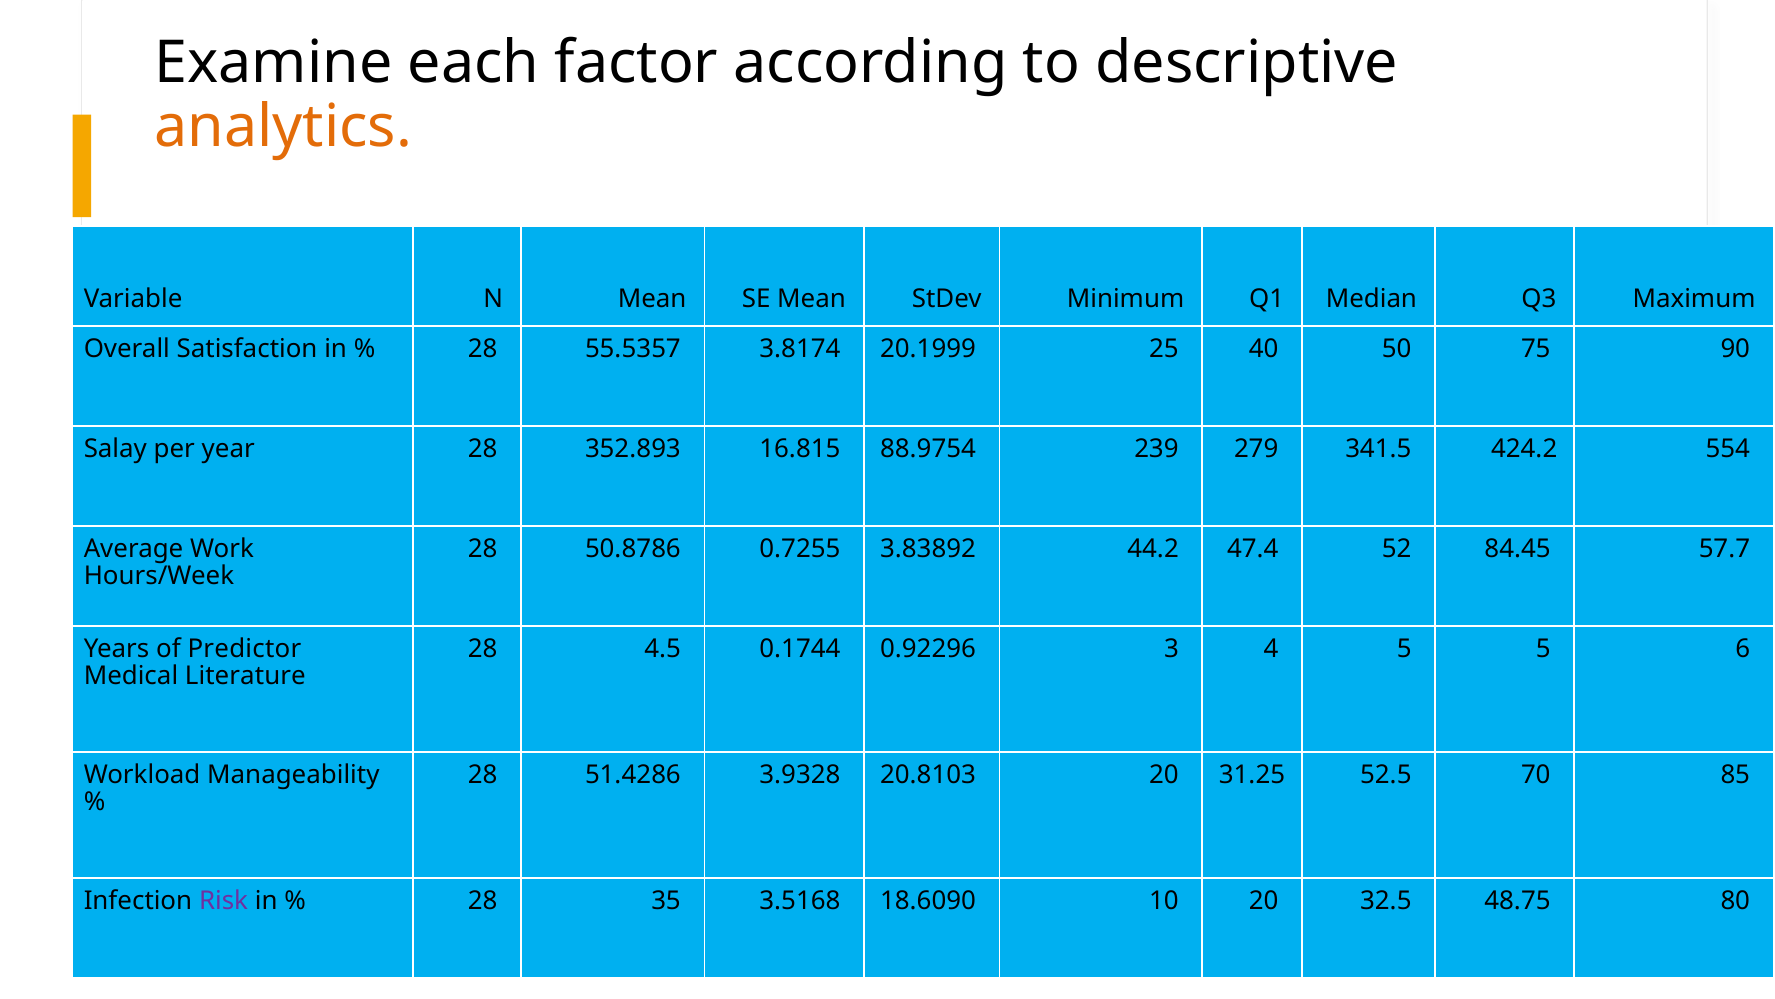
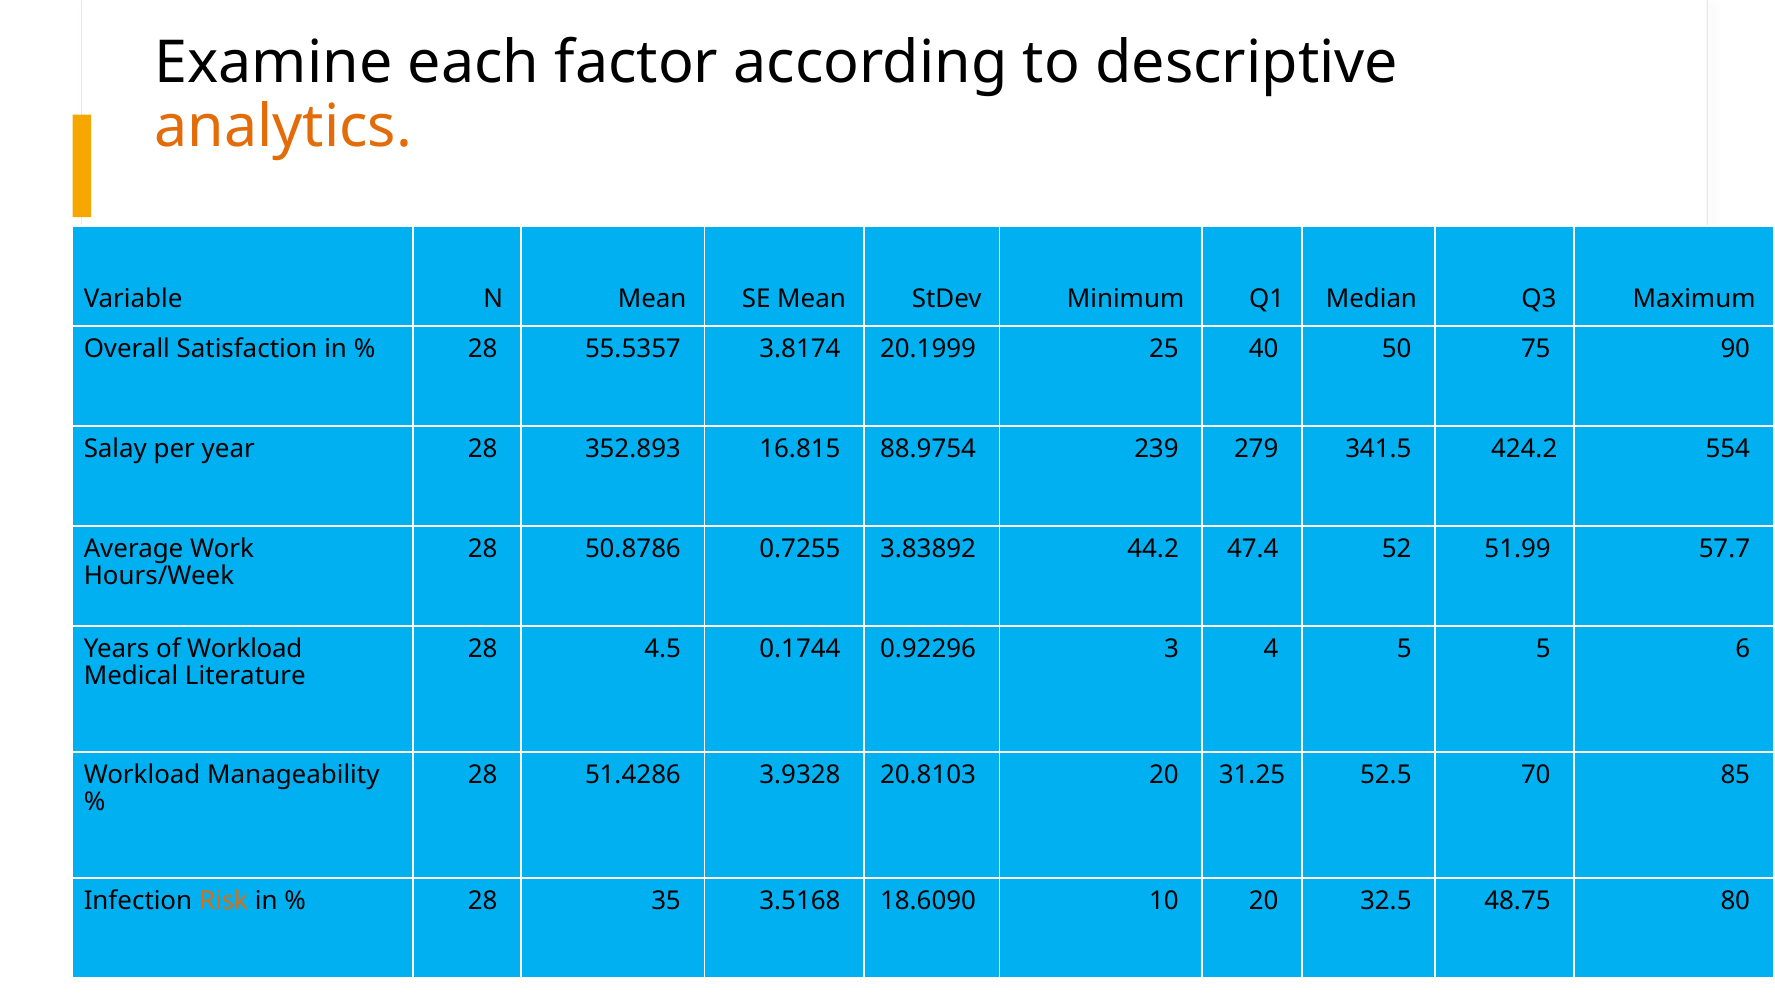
84.45: 84.45 -> 51.99 (1518, 548)
of Predictor: Predictor -> Workload (245, 648)
Risk colour: purple -> orange (224, 900)
